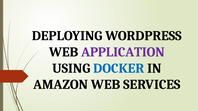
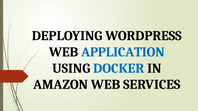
APPLICATION colour: purple -> blue (123, 52)
